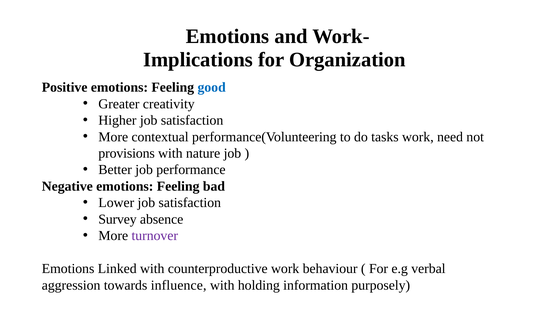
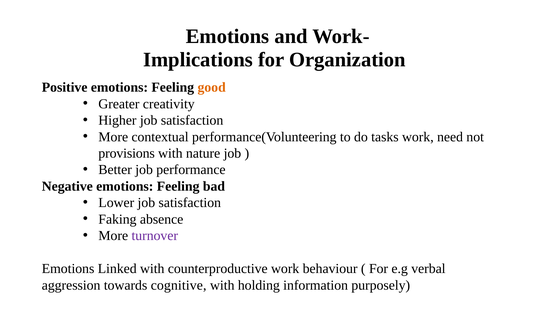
good colour: blue -> orange (212, 87)
Survey: Survey -> Faking (117, 219)
influence: influence -> cognitive (179, 285)
